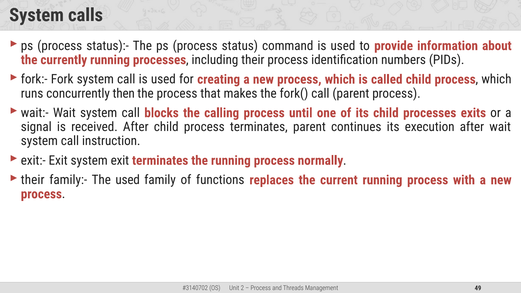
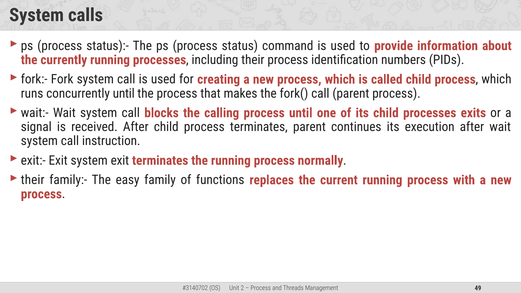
concurrently then: then -> until (124, 93)
The used: used -> easy (128, 180)
